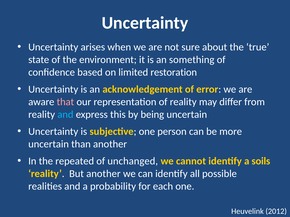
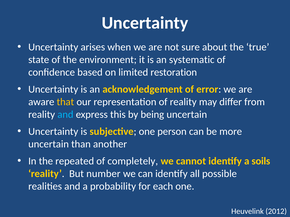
something: something -> systematic (192, 60)
that colour: pink -> yellow (65, 102)
unchanged: unchanged -> completely (133, 161)
But another: another -> number (103, 174)
